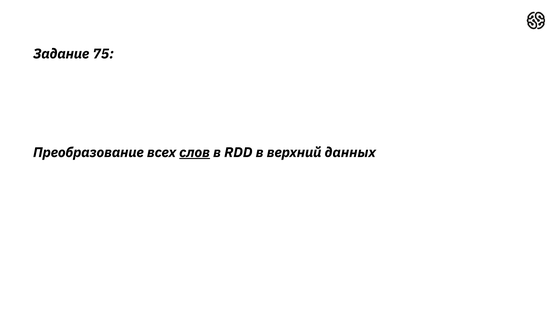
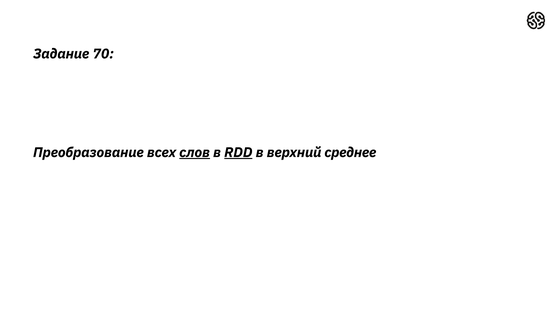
75: 75 -> 70 (103, 54)
RDD underline: none -> present (238, 152)
данных: данных -> среднее (350, 152)
